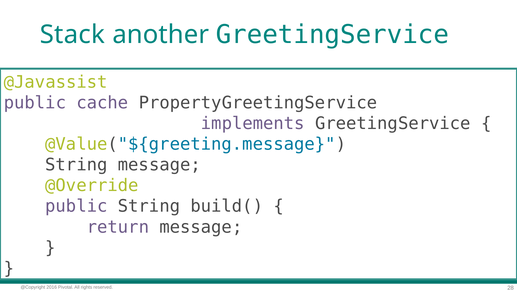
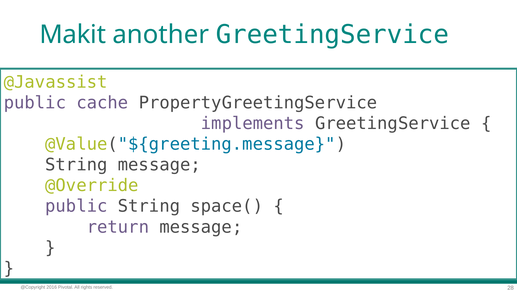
Stack: Stack -> Makit (73, 35)
build(: build( -> space( (227, 206)
